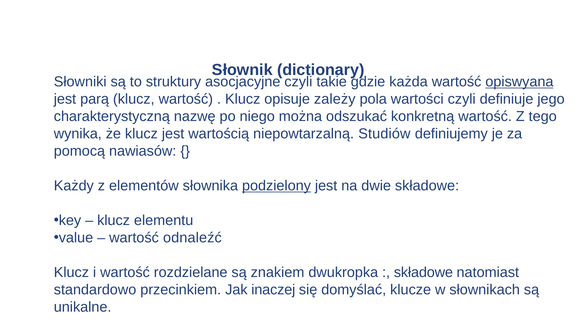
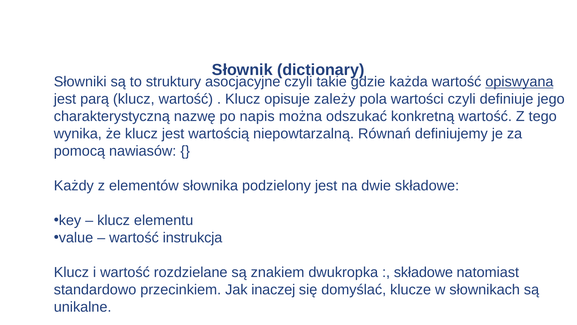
niego: niego -> napis (257, 116)
Studiów: Studiów -> Równań (384, 134)
podzielony underline: present -> none (276, 185)
odnaleźć: odnaleźć -> instrukcja (193, 237)
